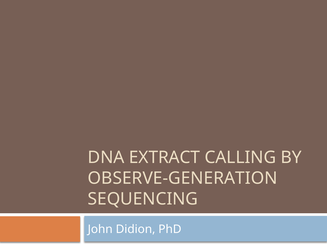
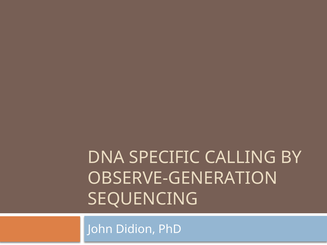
EXTRACT: EXTRACT -> SPECIFIC (165, 158)
